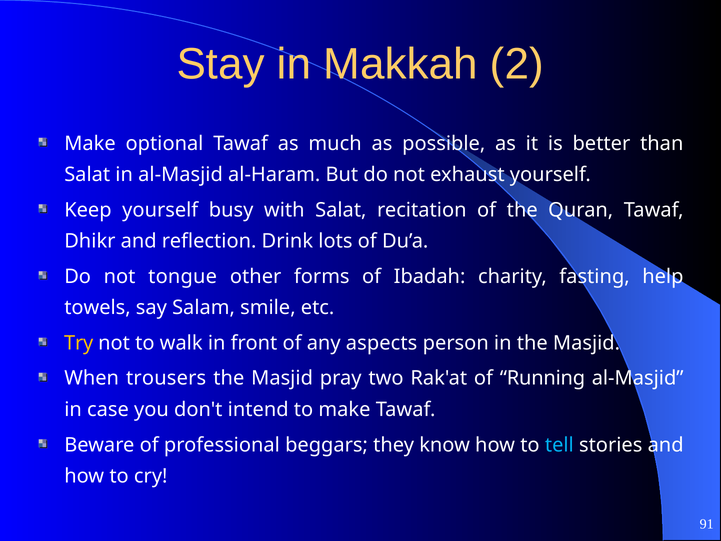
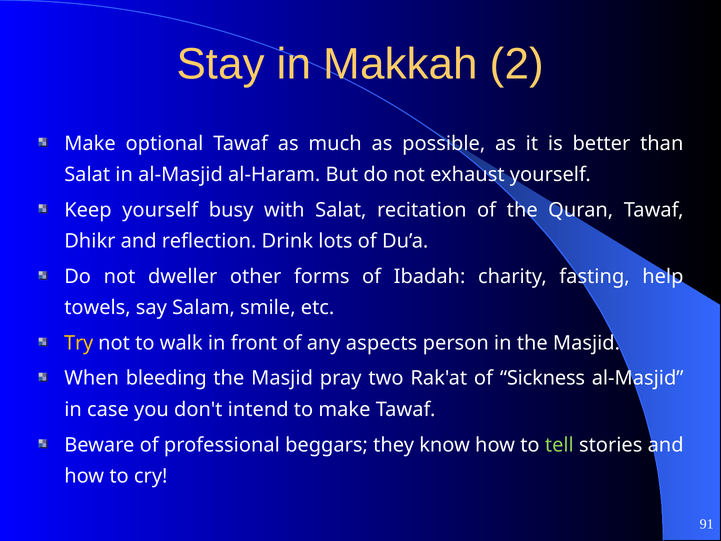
tongue: tongue -> dweller (183, 276)
trousers: trousers -> bleeding (166, 378)
Running: Running -> Sickness (542, 378)
tell colour: light blue -> light green (559, 445)
